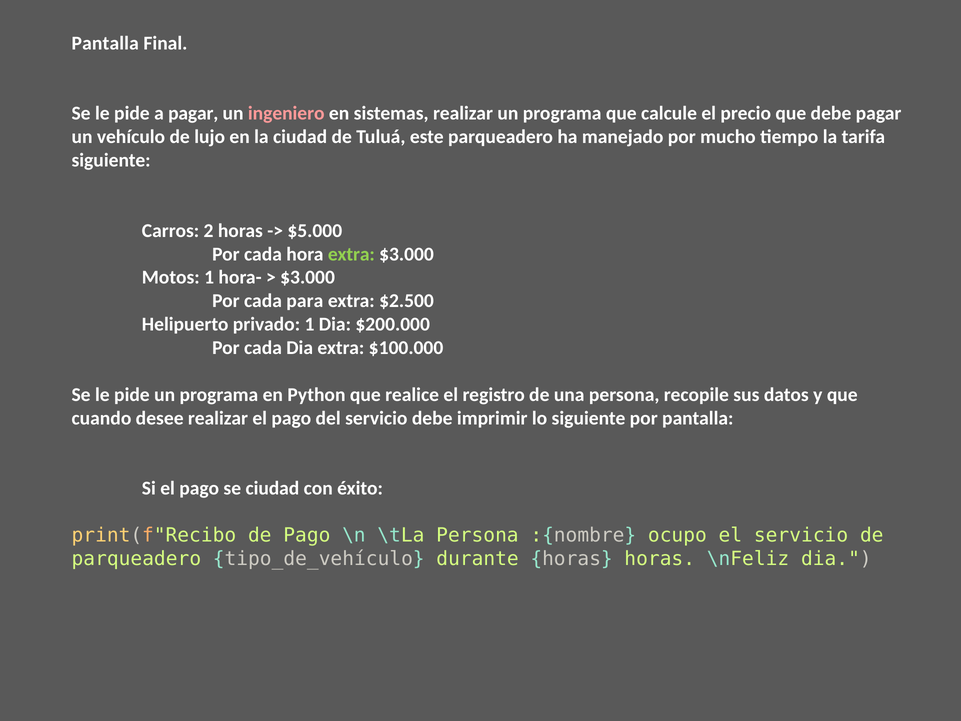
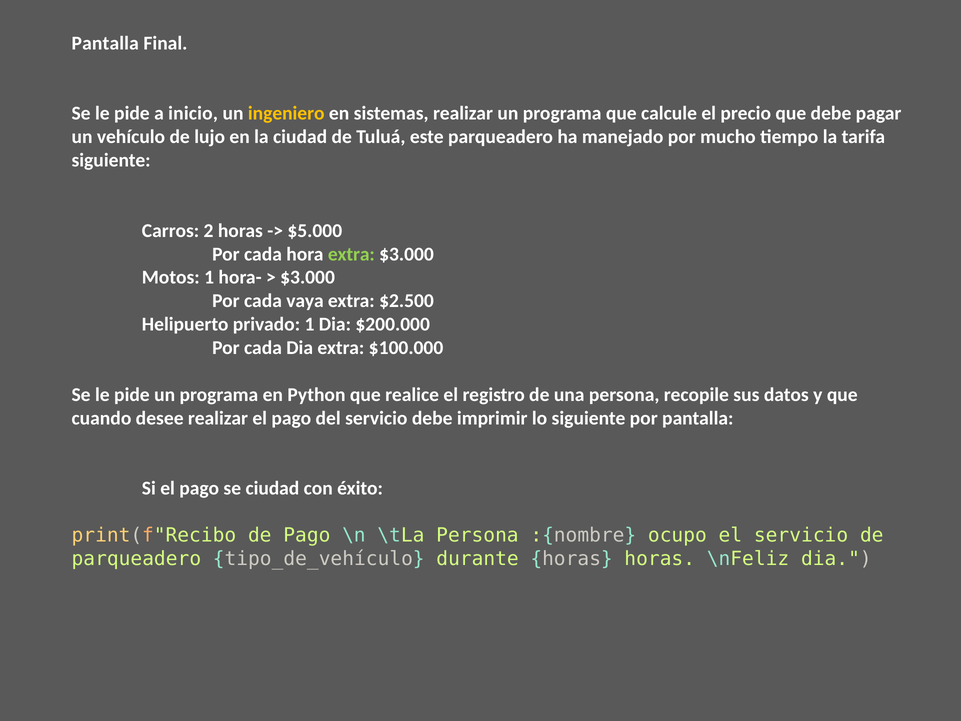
a pagar: pagar -> inicio (193, 113)
ingeniero colour: pink -> yellow (286, 113)
para: para -> vaya (305, 301)
